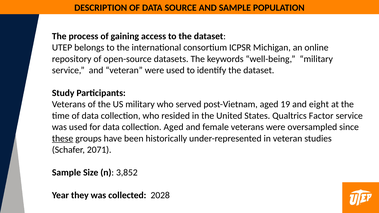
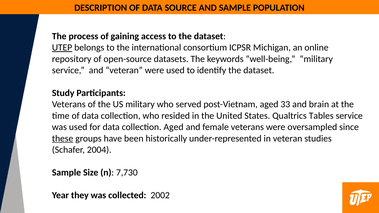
UTEP underline: none -> present (62, 48)
19: 19 -> 33 (285, 104)
eight: eight -> brain (319, 104)
Factor: Factor -> Tables (321, 116)
2071: 2071 -> 2004 (99, 150)
3,852: 3,852 -> 7,730 (127, 173)
2028: 2028 -> 2002 (160, 195)
